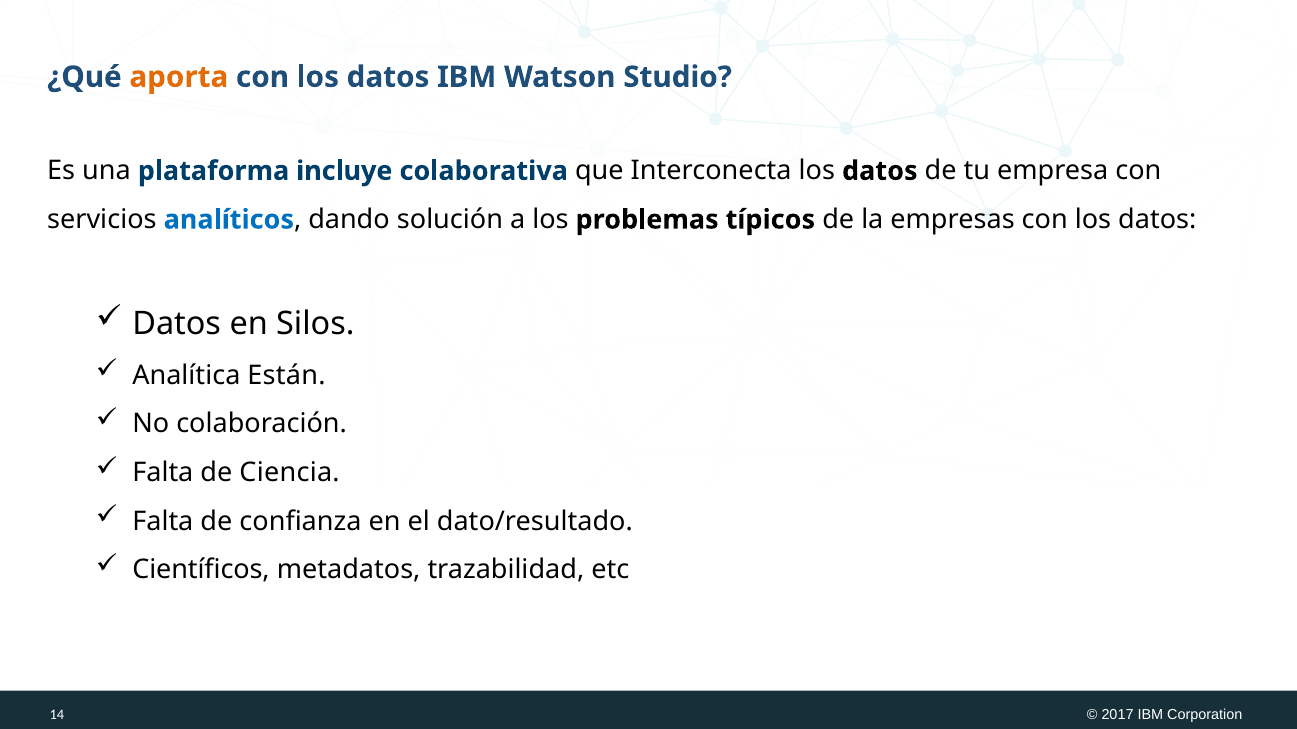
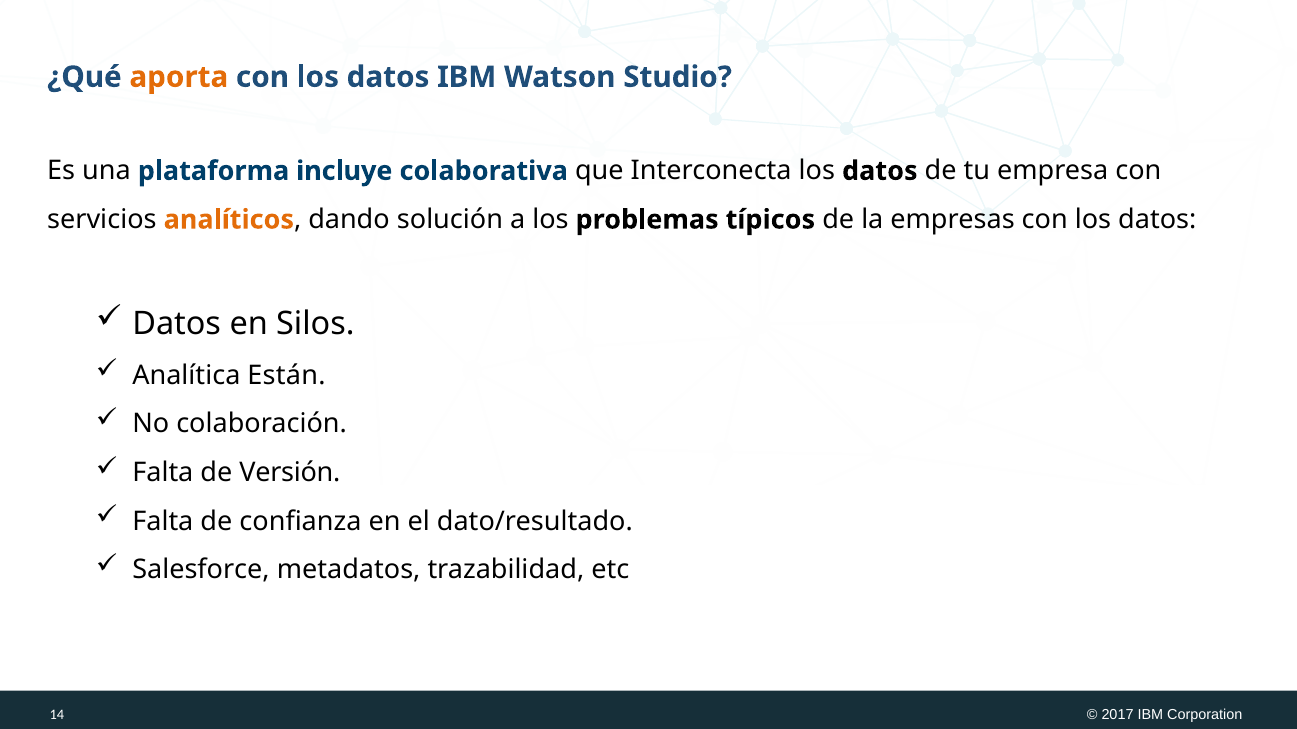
analíticos colour: blue -> orange (229, 220)
Ciencia: Ciencia -> Versión (290, 473)
Científicos: Científicos -> Salesforce (201, 570)
